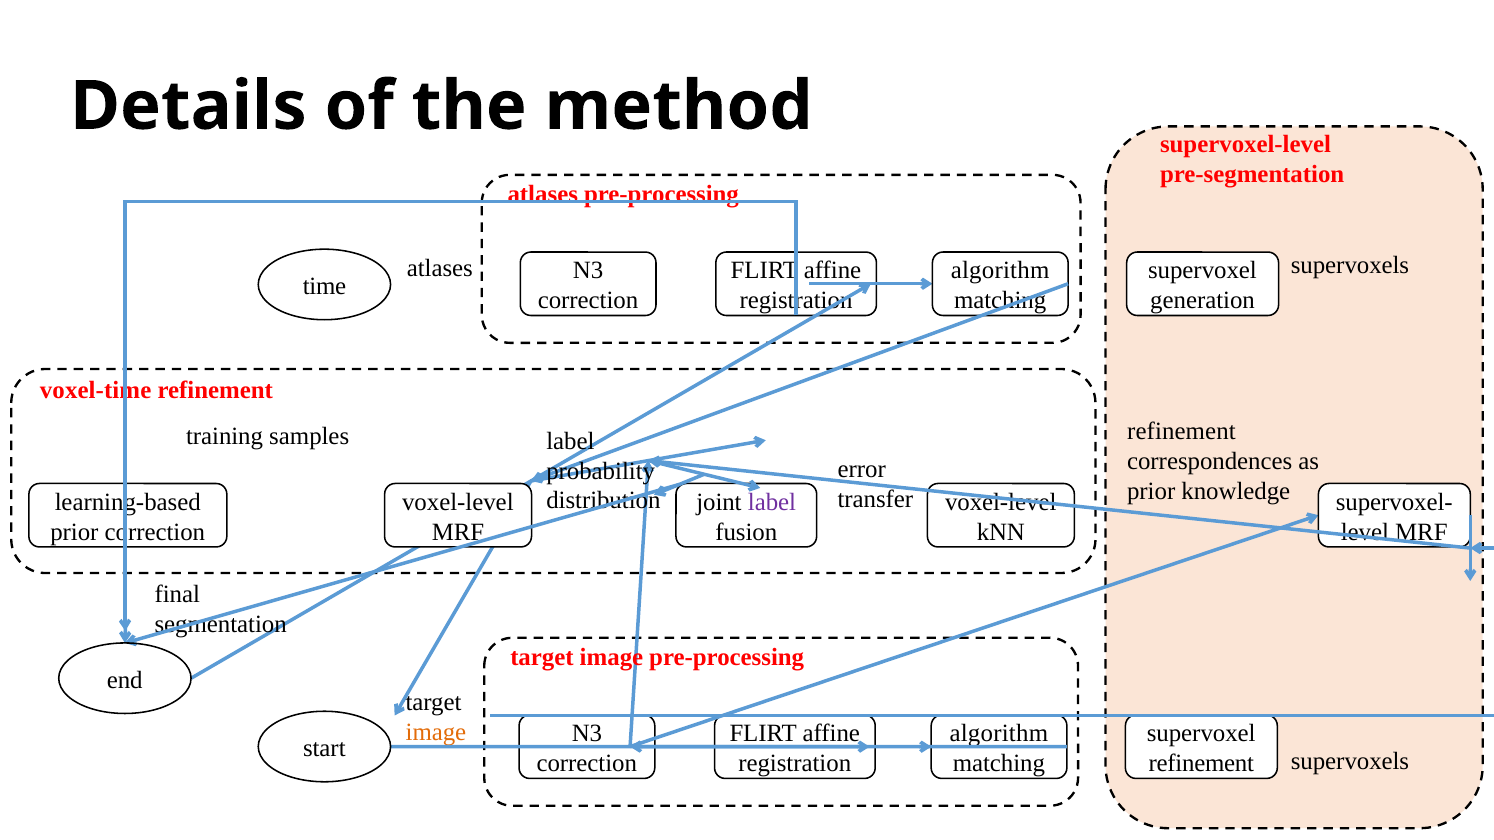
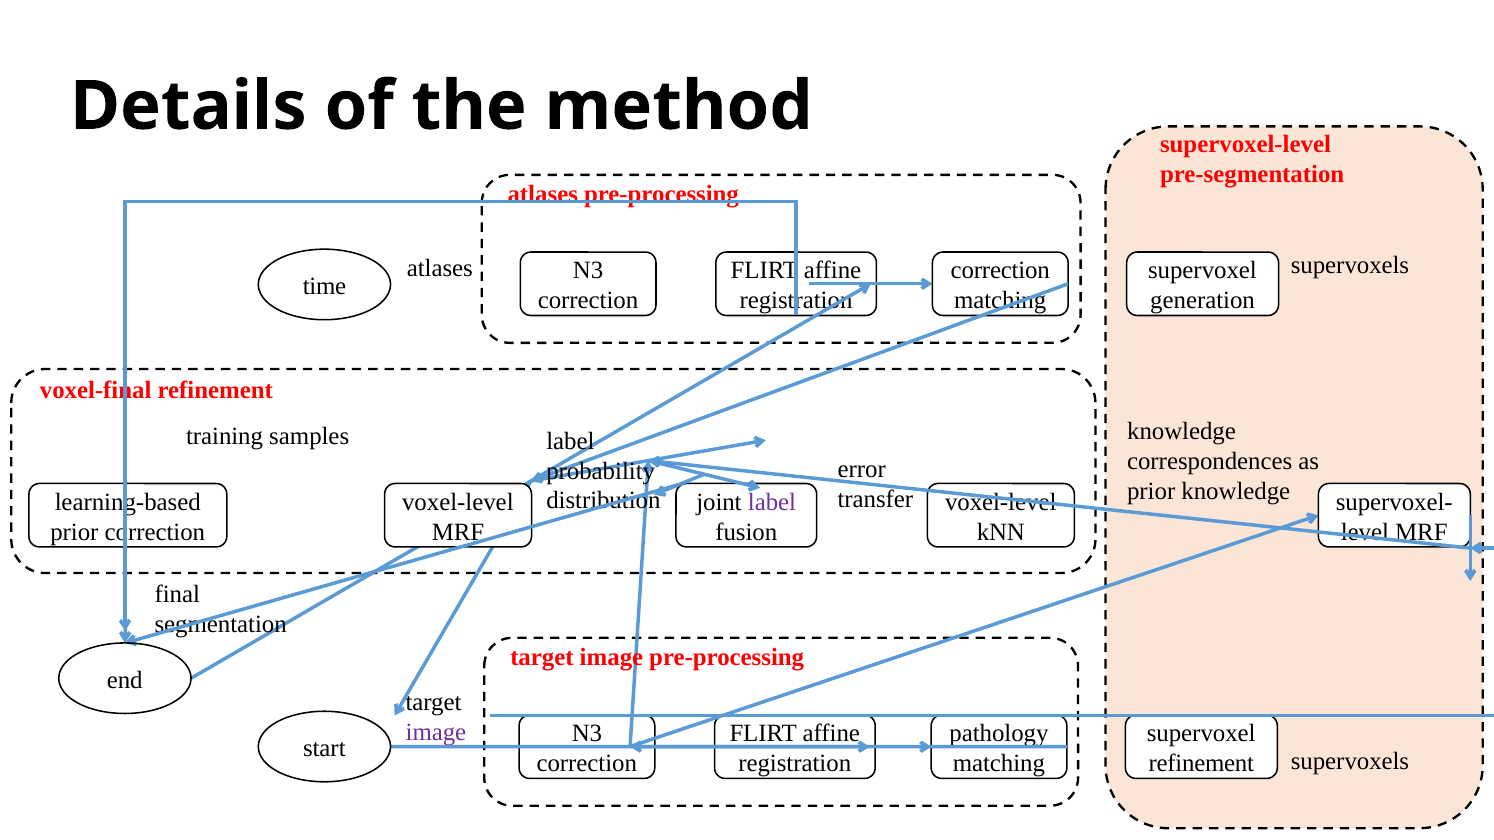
algorithm: algorithm -> correction (1000, 271)
voxel-time: voxel-time -> voxel-final (96, 390)
refinement: refinement -> knowledge (1182, 432)
image colour: orange -> purple (436, 732)
algorithm: algorithm -> pathology (999, 734)
